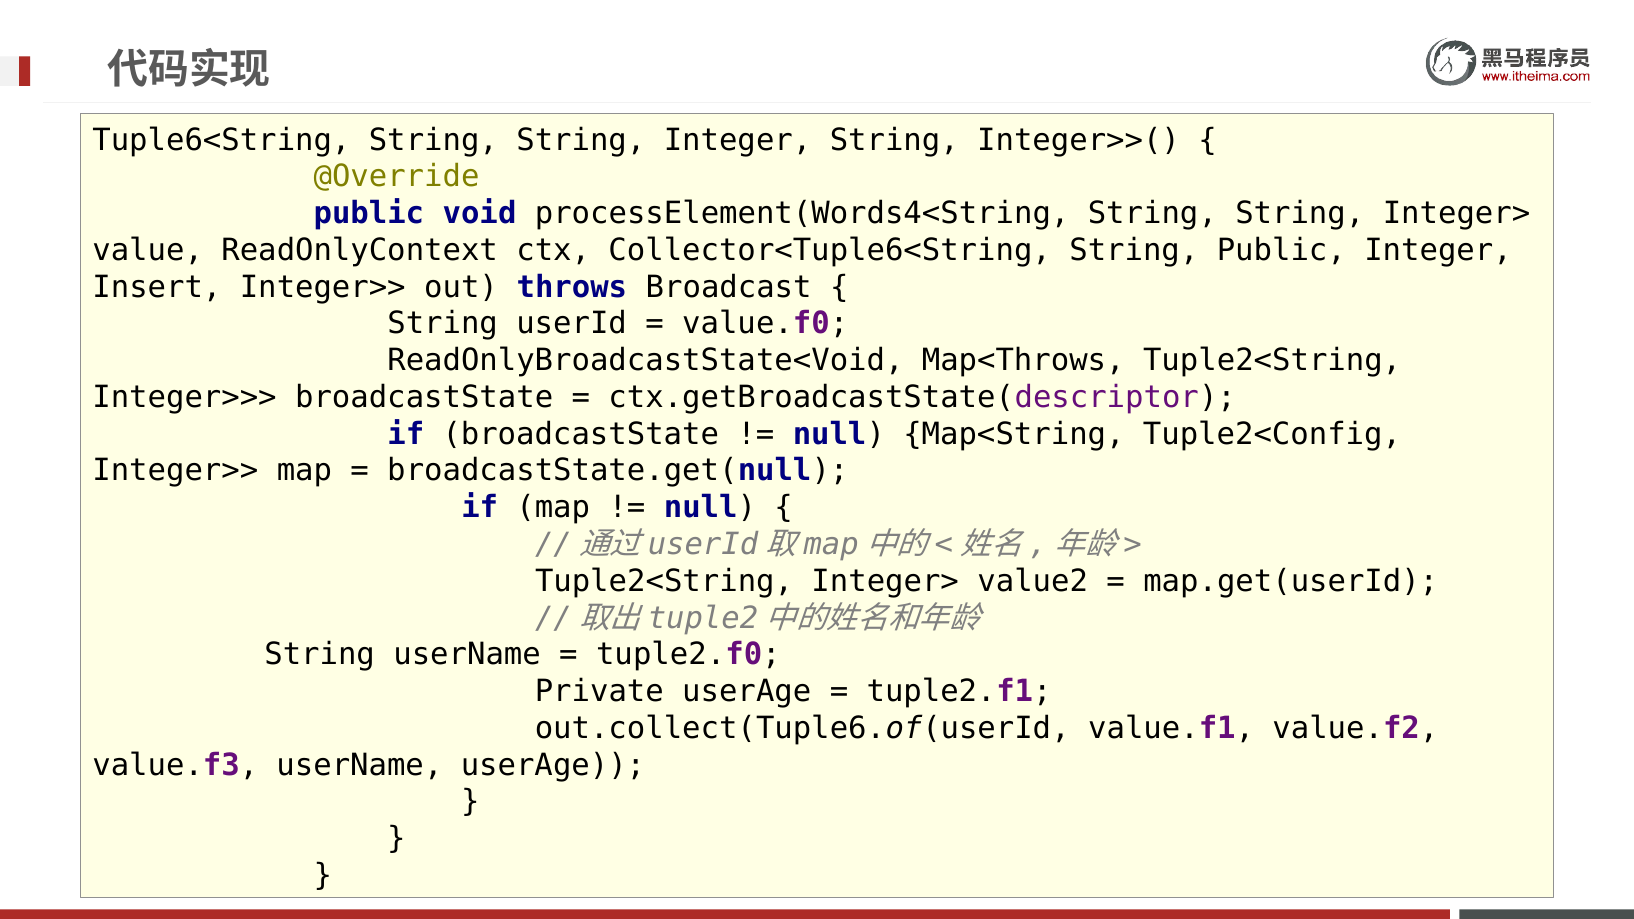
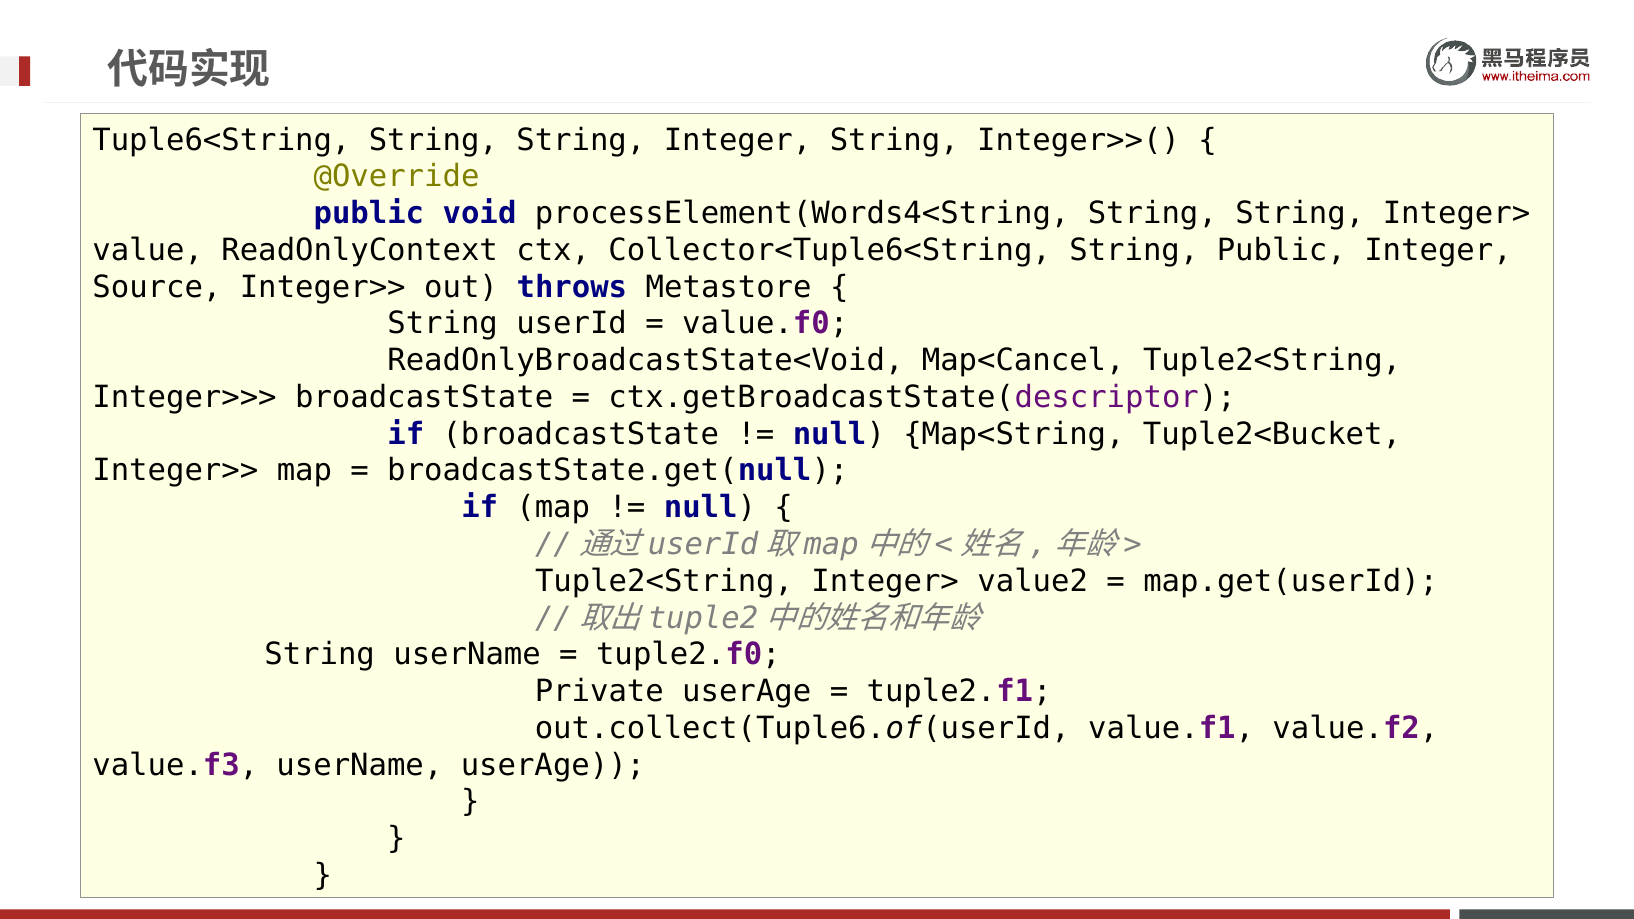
Insert: Insert -> Source (157, 287)
Broadcast: Broadcast -> Metastore (729, 287)
Map<Throws: Map<Throws -> Map<Cancel (1023, 361)
Tuple2<Config: Tuple2<Config -> Tuple2<Bucket (1272, 434)
